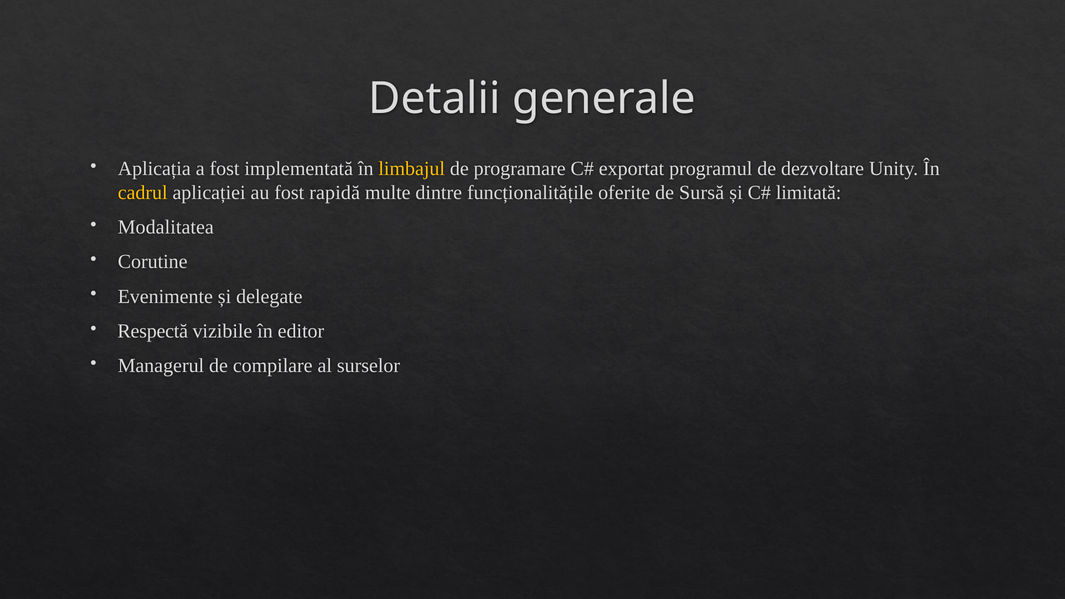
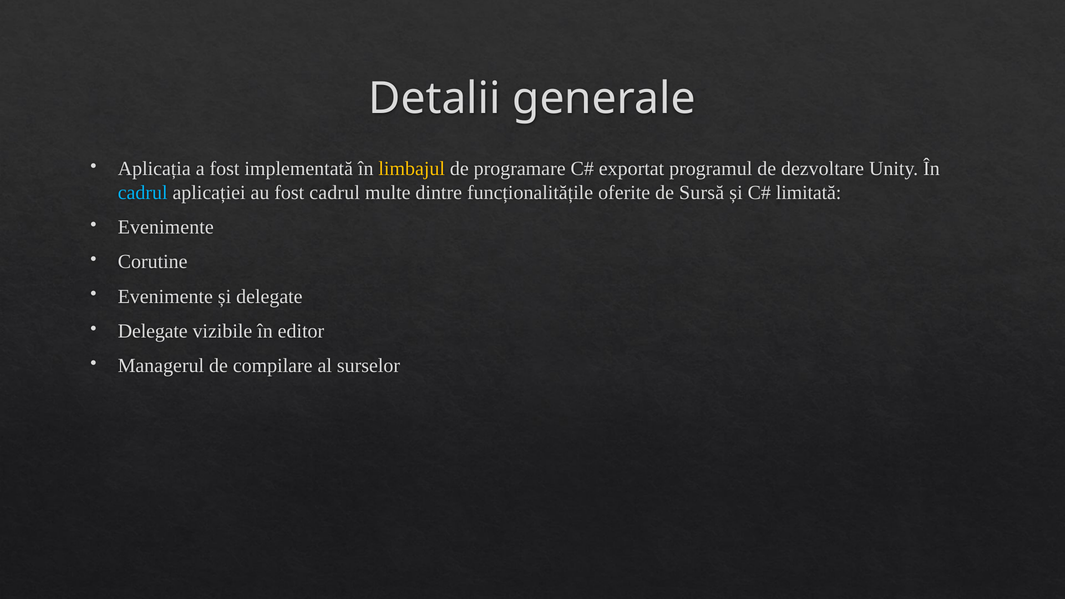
cadrul colour: yellow -> light blue (143, 193)
fost rapidă: rapidă -> cadrul (335, 193)
Modalitatea: Modalitatea -> Evenimente (166, 227)
Respectă: Respectă -> Delegate (153, 331)
